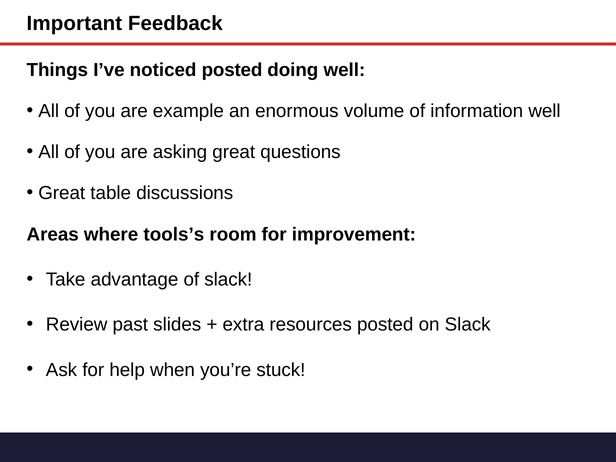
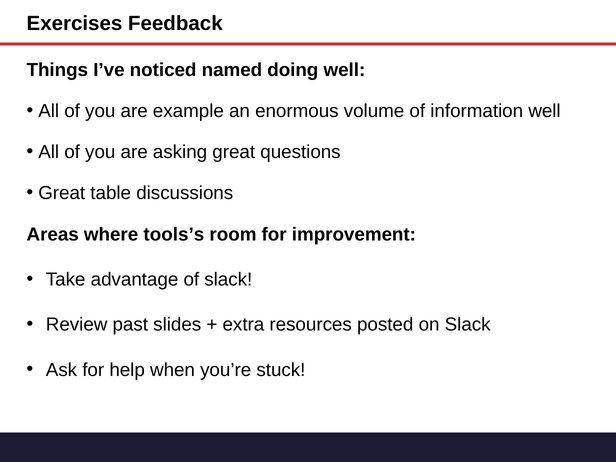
Important: Important -> Exercises (74, 23)
noticed posted: posted -> named (232, 70)
